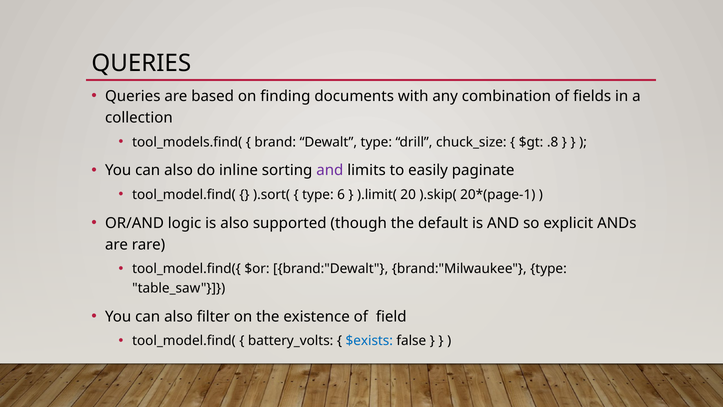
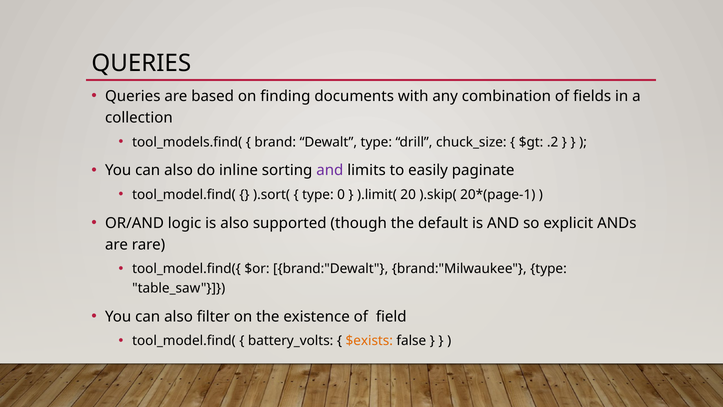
.8: .8 -> .2 (553, 142)
6: 6 -> 0 (341, 194)
$exists colour: blue -> orange (369, 341)
